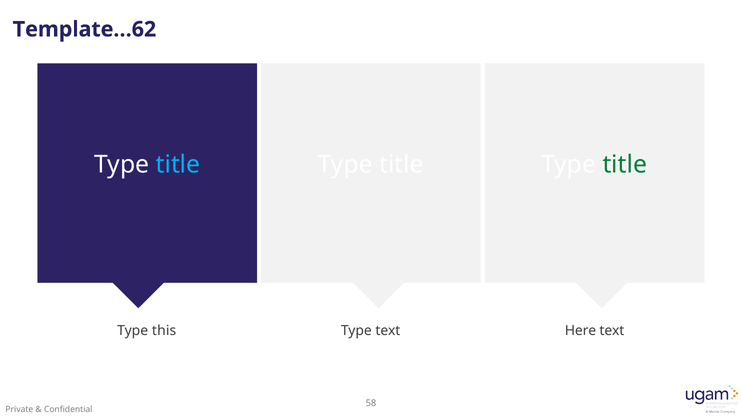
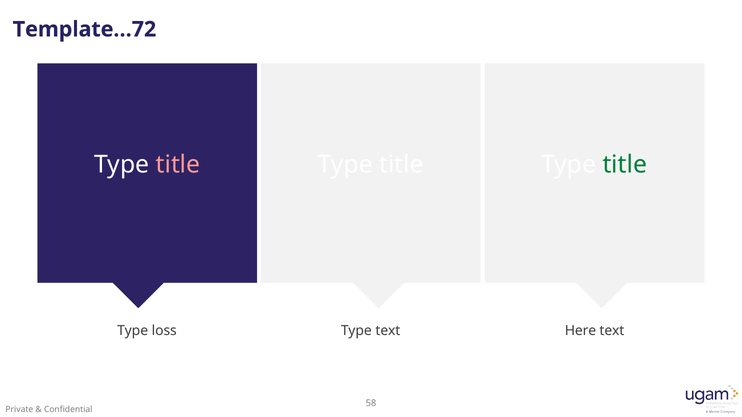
Template…62: Template…62 -> Template…72 (84, 29)
title colour: light blue -> pink (178, 165)
this: this -> loss (164, 331)
